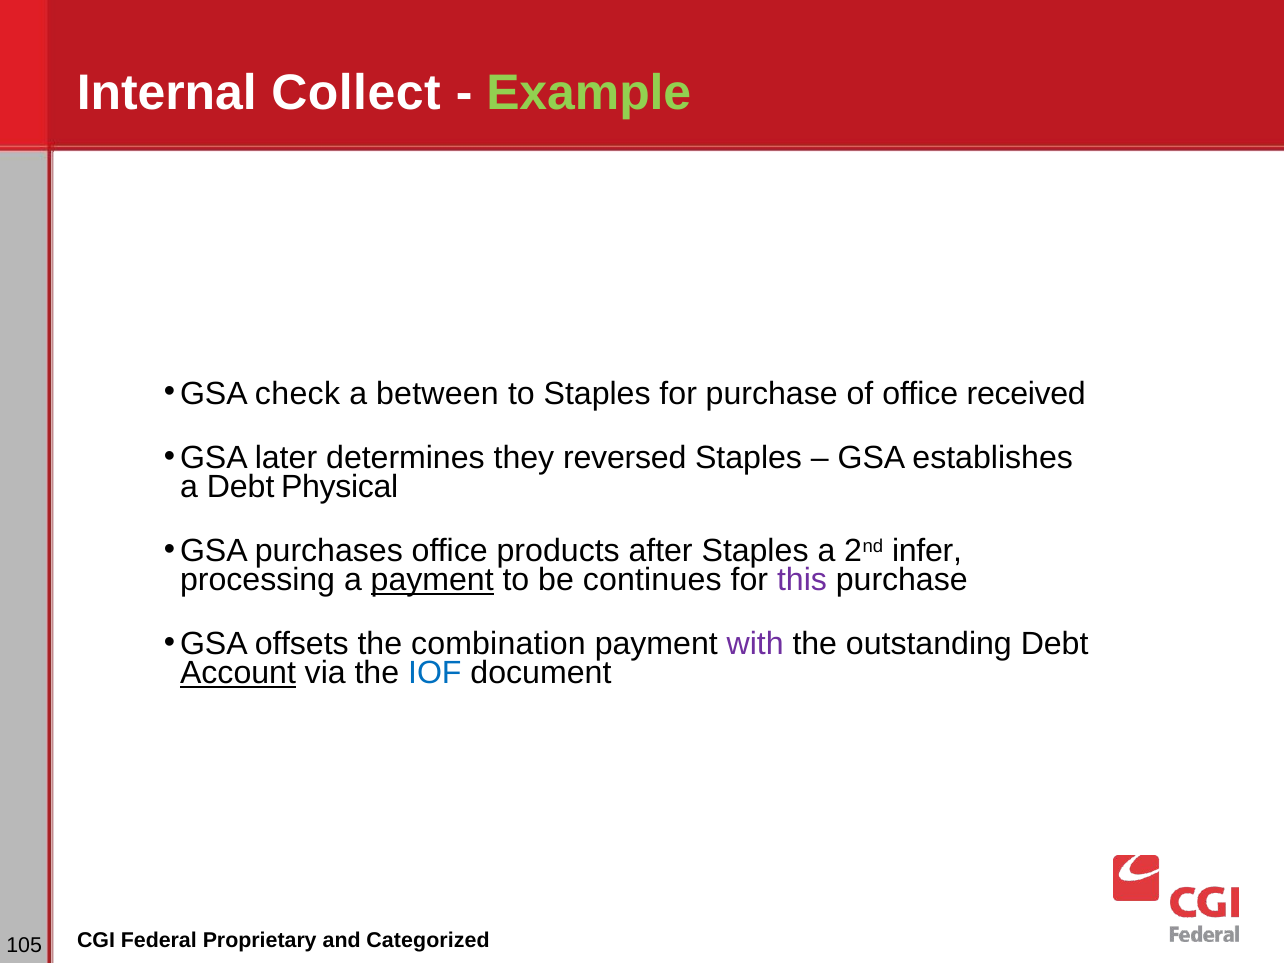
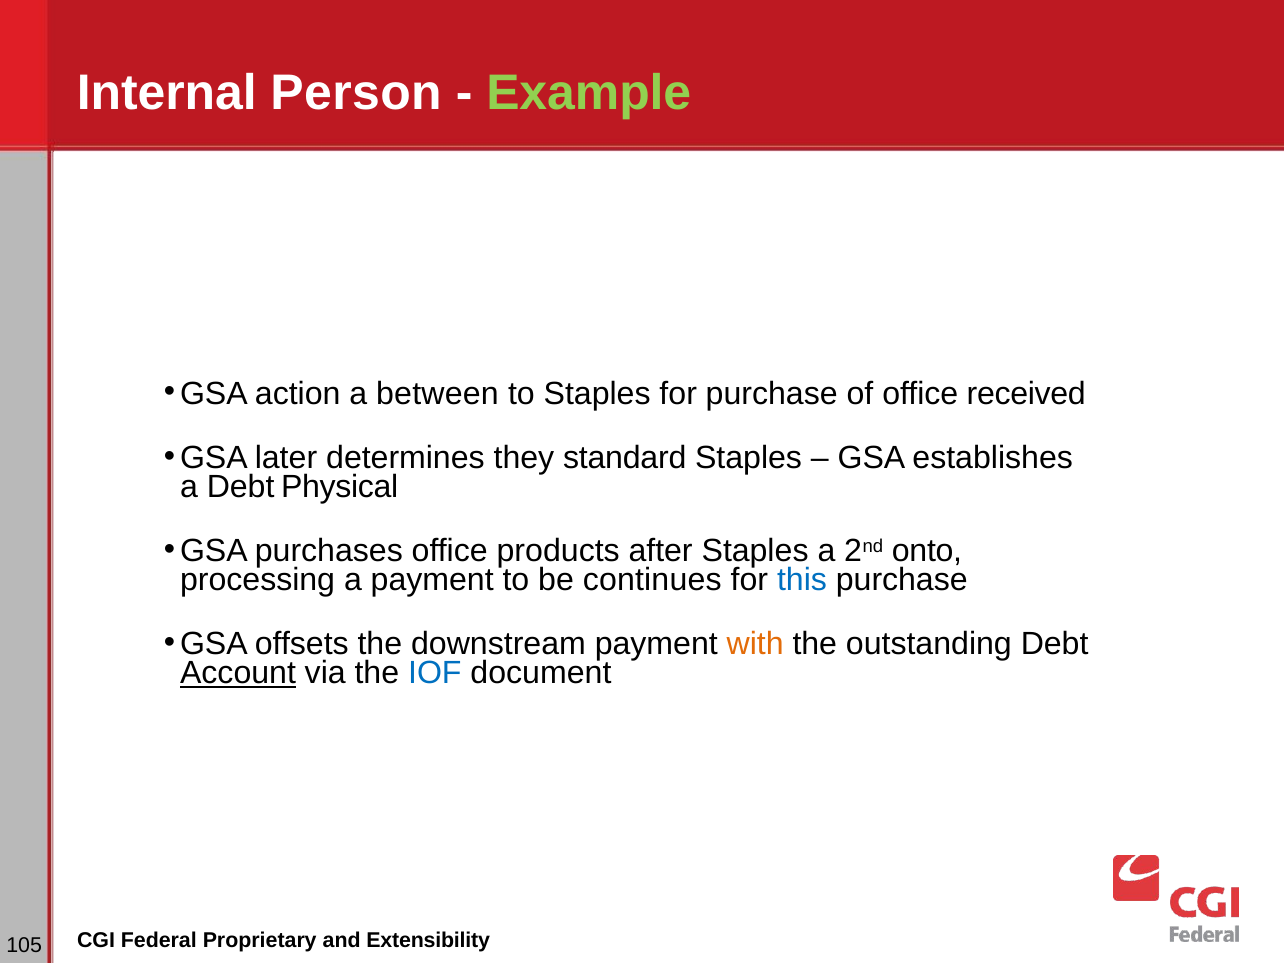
Collect: Collect -> Person (356, 93)
check: check -> action (298, 394)
reversed: reversed -> standard (625, 458)
infer: infer -> onto (927, 551)
payment underline: present -> none (432, 580)
this colour: purple -> blue (802, 580)
combination: combination -> downstream (499, 644)
with colour: purple -> orange (755, 644)
Categorized: Categorized -> Extensibility (428, 941)
